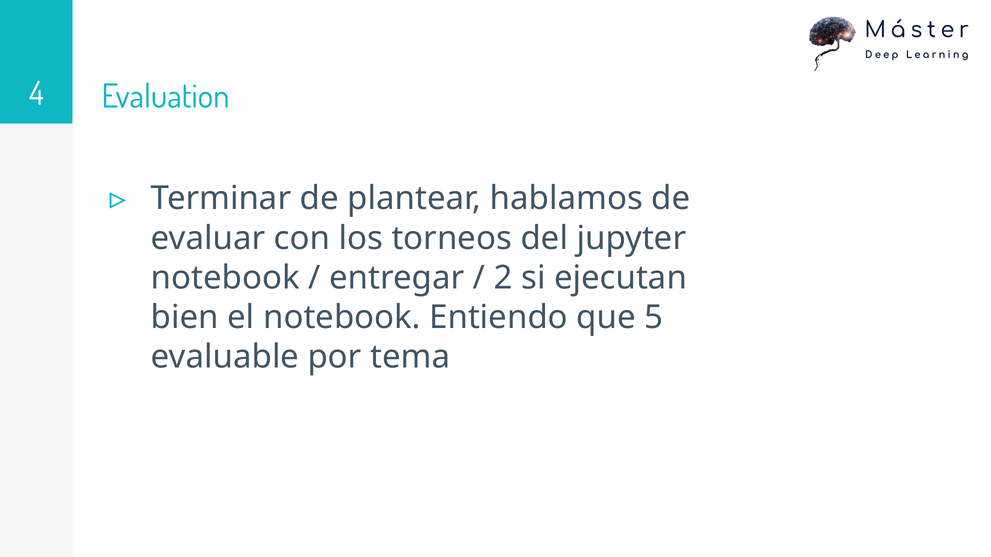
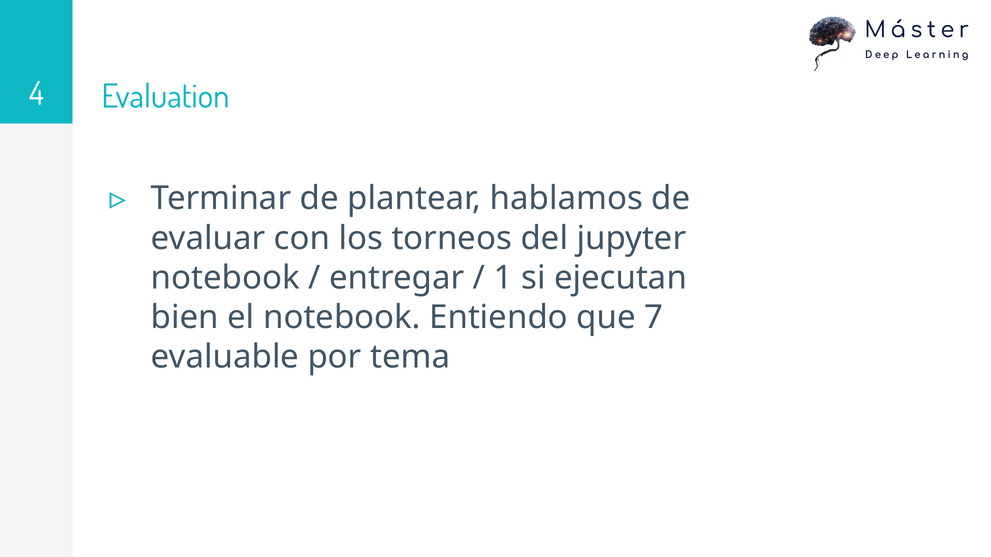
2: 2 -> 1 (503, 278)
5: 5 -> 7 (654, 318)
